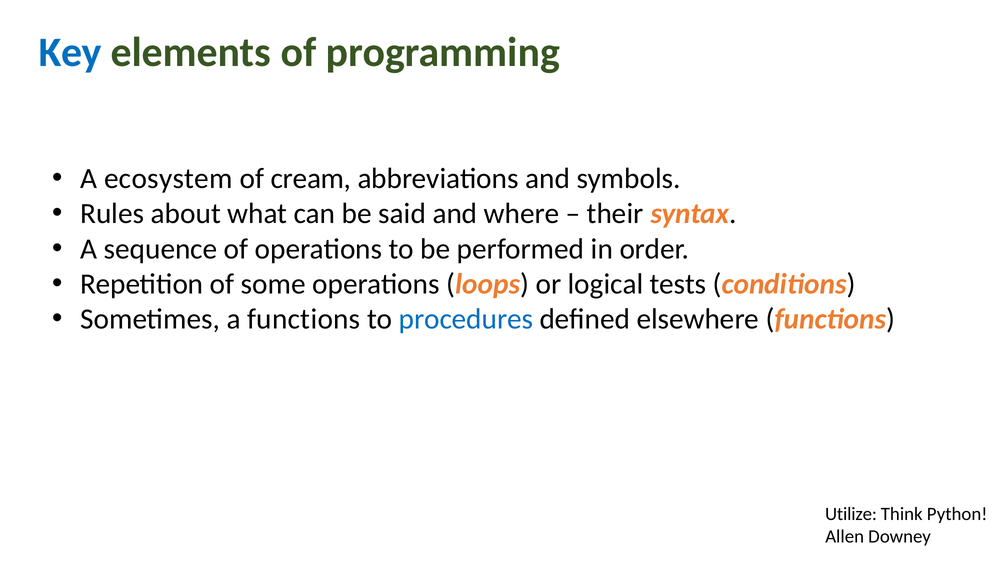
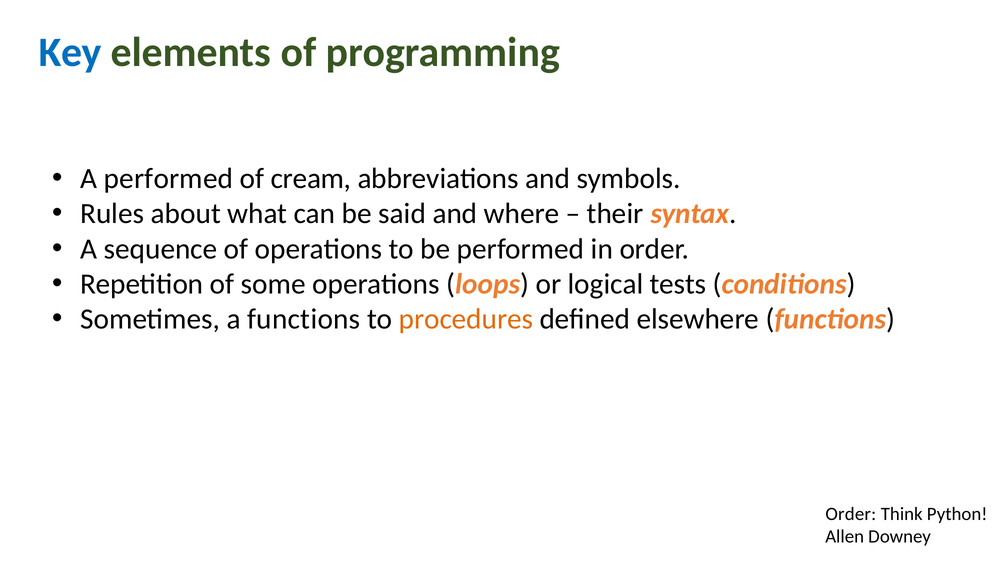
A ecosystem: ecosystem -> performed (168, 179)
procedures colour: blue -> orange (466, 319)
Utilize: Utilize -> Order (851, 514)
